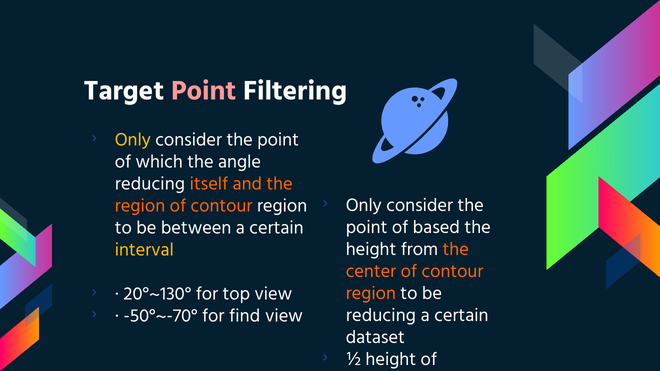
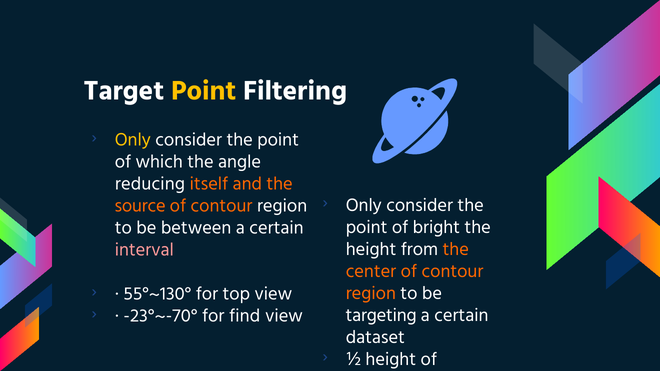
Point colour: pink -> yellow (204, 91)
region: region -> source (140, 206)
based: based -> bright (436, 227)
interval colour: yellow -> pink (144, 250)
20°~130°: 20°~130° -> 55°~130° (157, 294)
-50°~-70°: -50°~-70° -> -23°~-70° (160, 316)
reducing: reducing -> targeting (381, 315)
